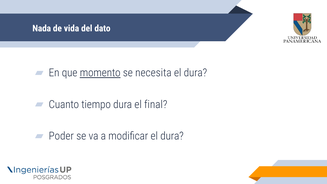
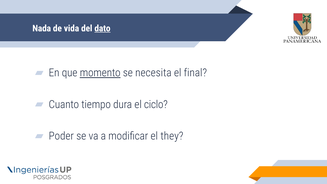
dato underline: none -> present (102, 28)
dura: dura -> final (195, 73)
final: final -> ciclo (156, 104)
modificar el dura: dura -> they (172, 136)
